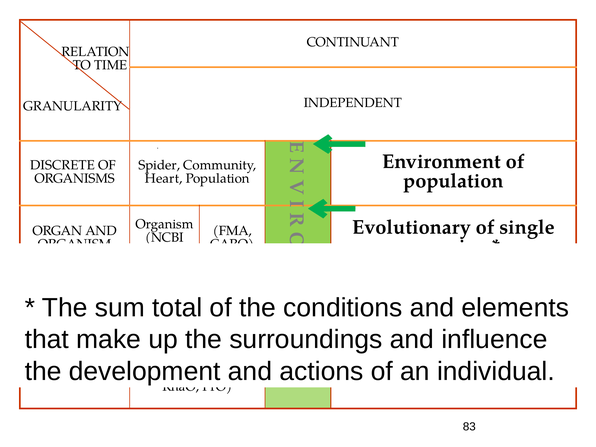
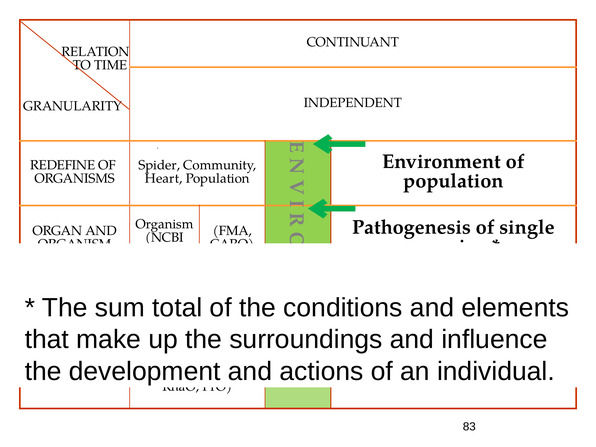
DISCRETE: DISCRETE -> REDEFINE (63, 165)
Evolutionary: Evolutionary -> Pathogenesis (412, 227)
